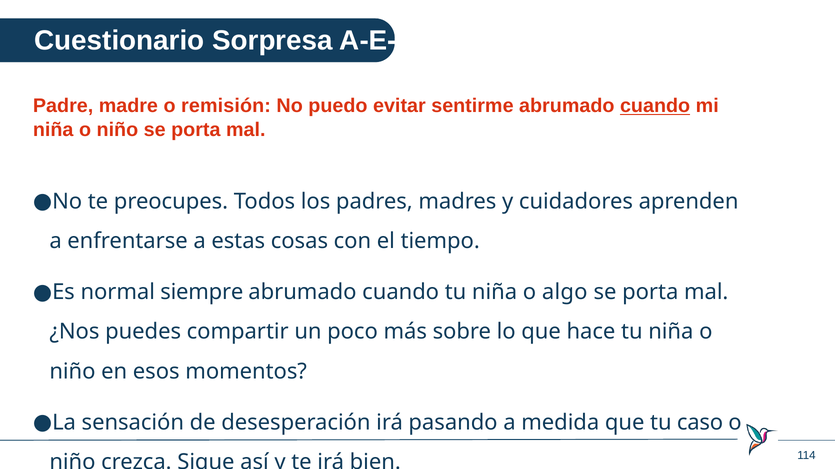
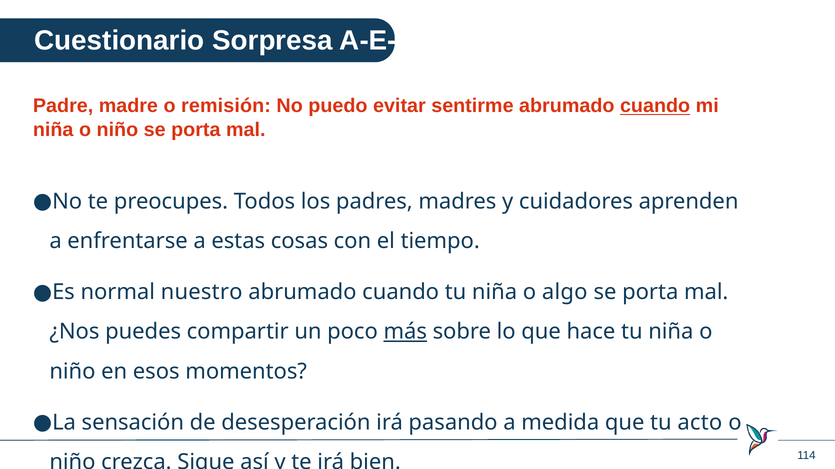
siempre: siempre -> nuestro (202, 293)
más underline: none -> present (405, 332)
caso: caso -> acto (700, 423)
